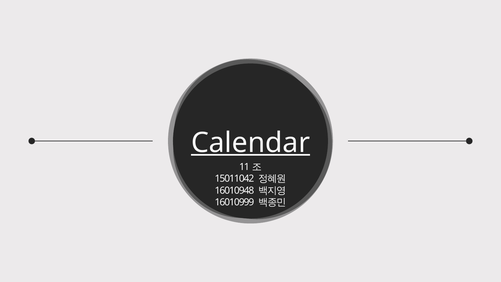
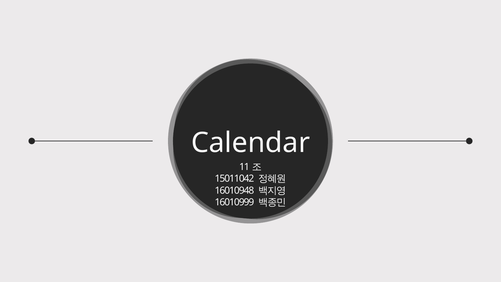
Calendar underline: present -> none (251, 143)
